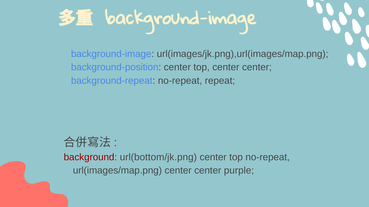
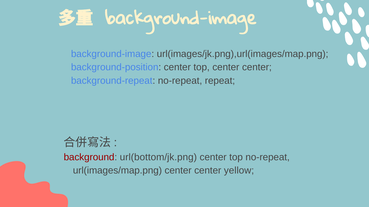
purple: purple -> yellow (239, 171)
